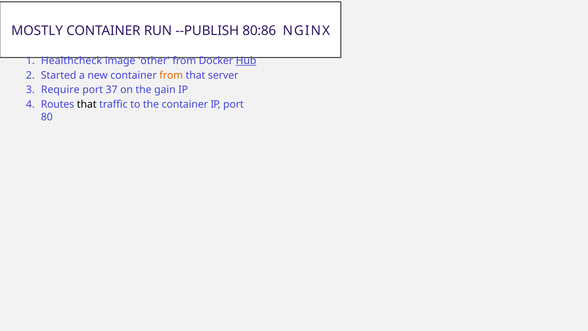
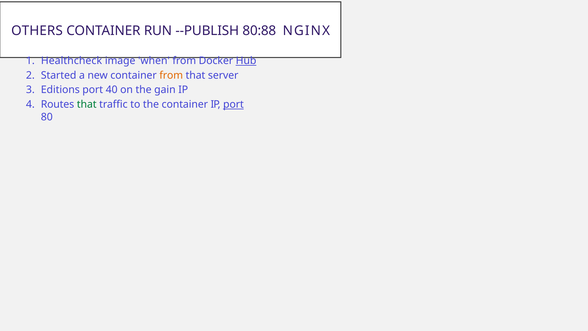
MOSTLY: MOSTLY -> OTHERS (37, 31)
80:86: 80:86 -> 80:88 (259, 31)
other: other -> when (154, 61)
Require: Require -> Editions (60, 90)
37: 37 -> 40 (112, 90)
that colour: black -> green (87, 104)
port underline: none -> present (233, 104)
